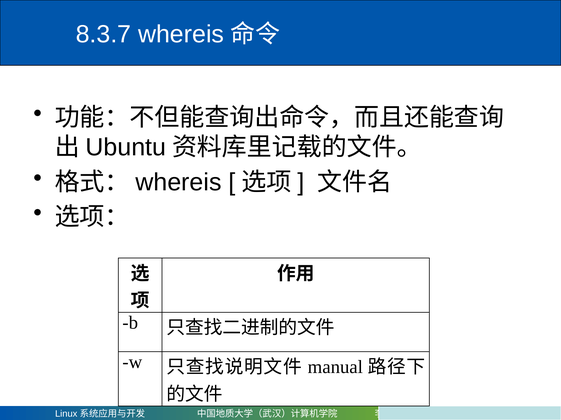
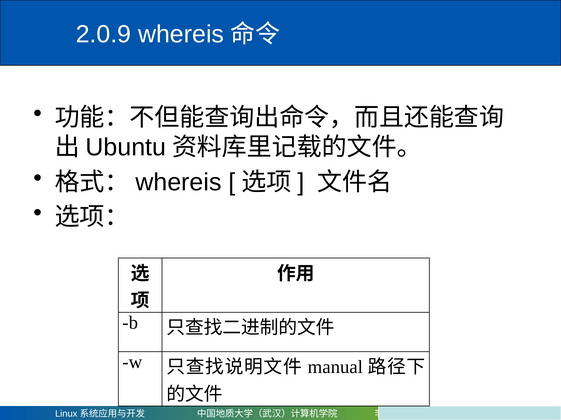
8.3.7: 8.3.7 -> 2.0.9 (103, 34)
